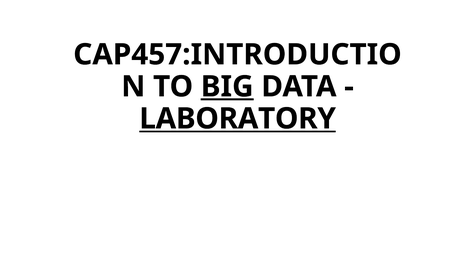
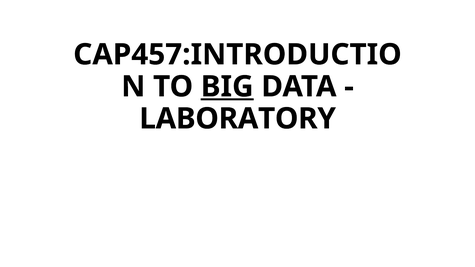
LABORATORY underline: present -> none (238, 119)
